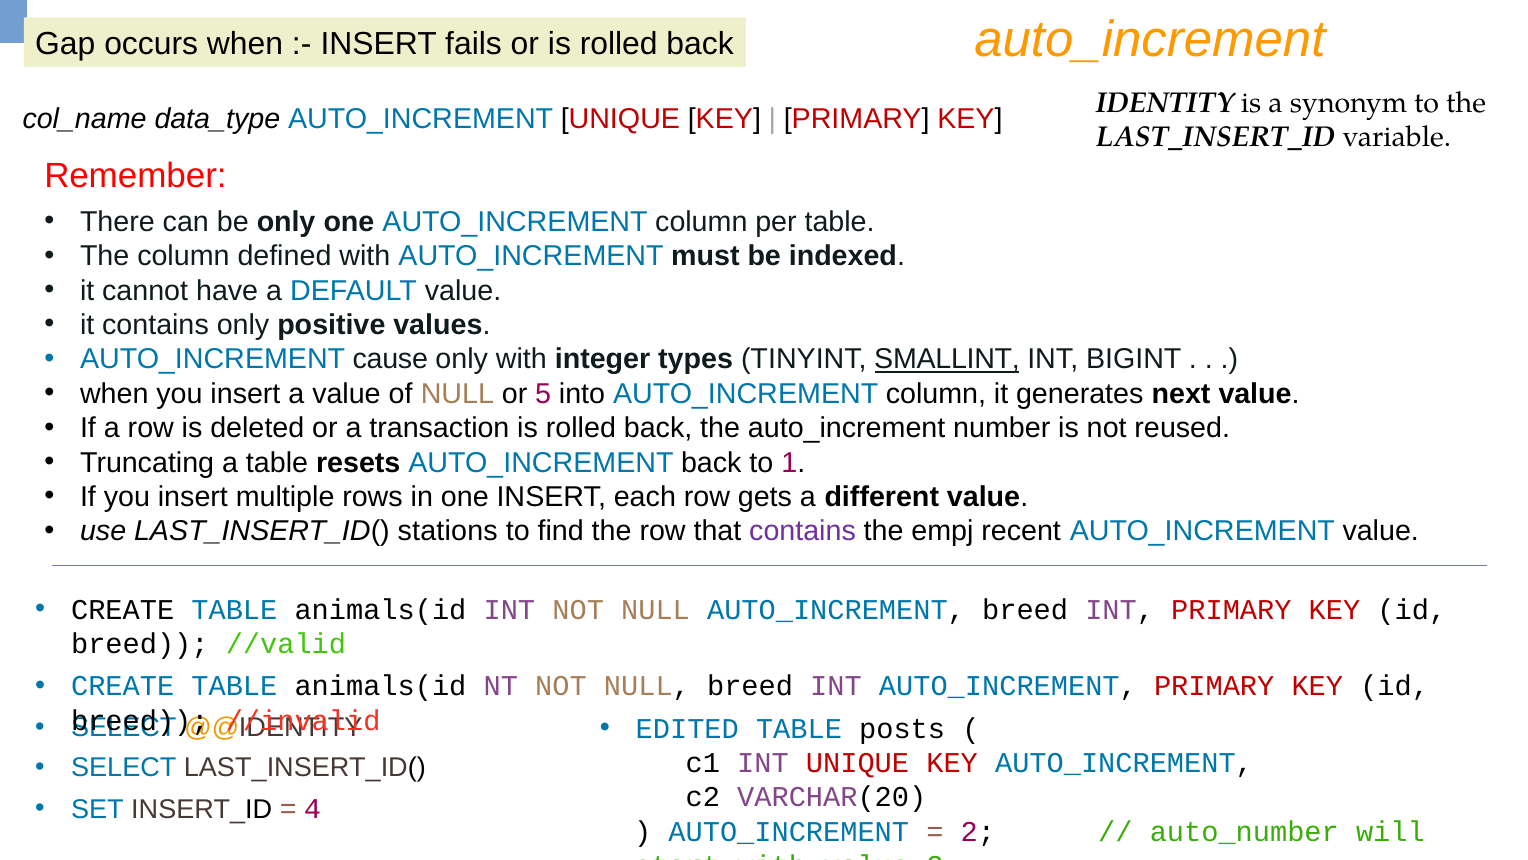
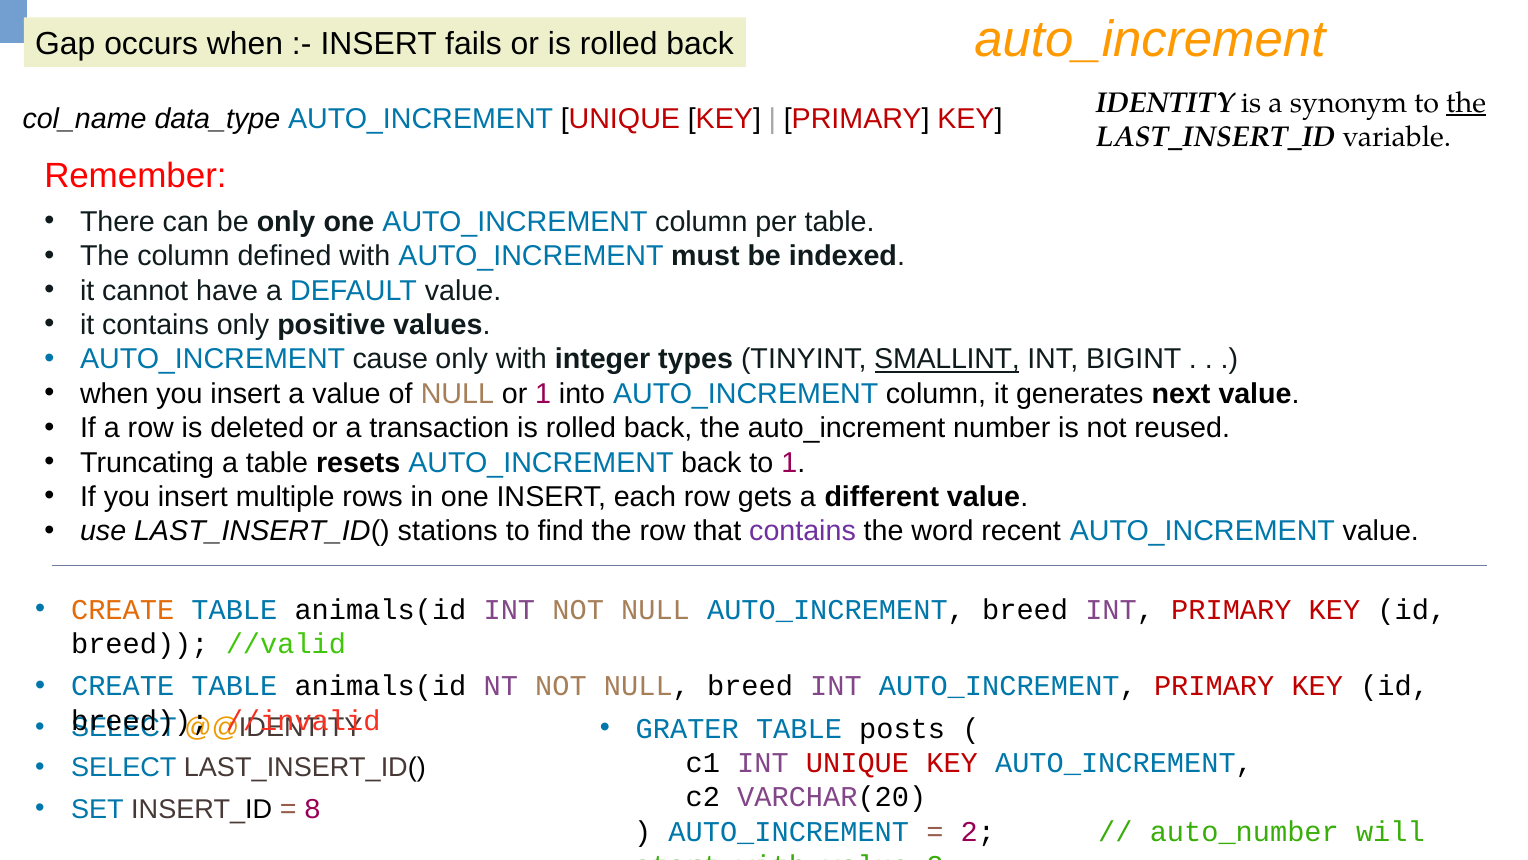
the underline: none -> present (1466, 103)
or 5: 5 -> 1 (543, 394)
empj: empj -> word (942, 531)
CREATE colour: black -> orange (123, 610)
EDITED: EDITED -> GRATER (687, 728)
4: 4 -> 8 (312, 808)
